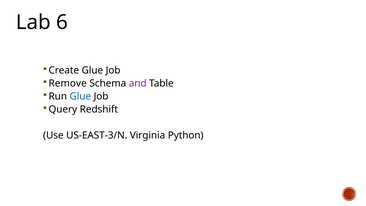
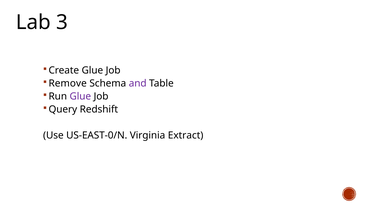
6: 6 -> 3 (62, 22)
Glue colour: blue -> purple (80, 96)
US-EAST-3/N: US-EAST-3/N -> US-EAST-0/N (97, 135)
Python: Python -> Extract (186, 135)
